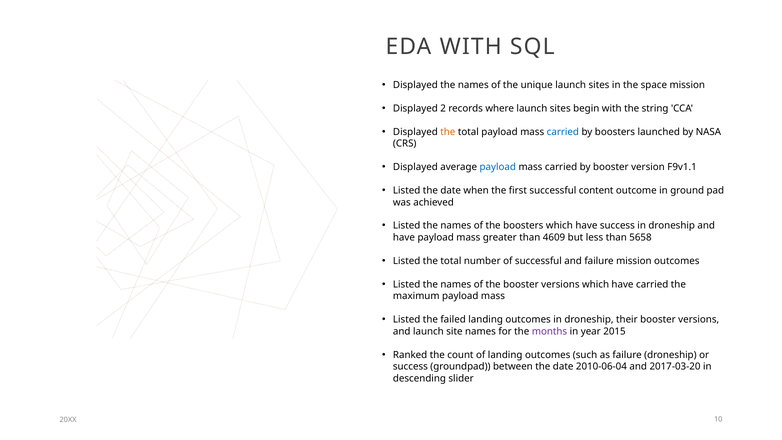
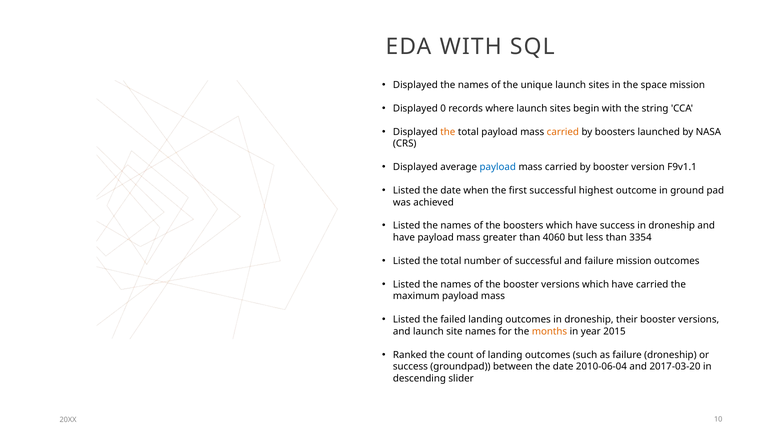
2: 2 -> 0 (443, 108)
carried colour: blue -> orange (563, 132)
content: content -> highest (596, 191)
4609: 4609 -> 4060 (554, 237)
5658: 5658 -> 3354 (640, 237)
months colour: purple -> orange (550, 331)
